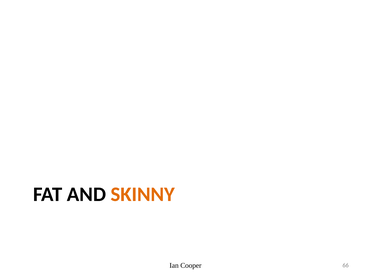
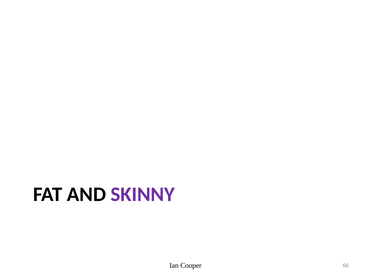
SKINNY colour: orange -> purple (143, 194)
